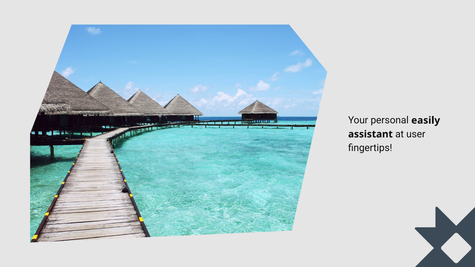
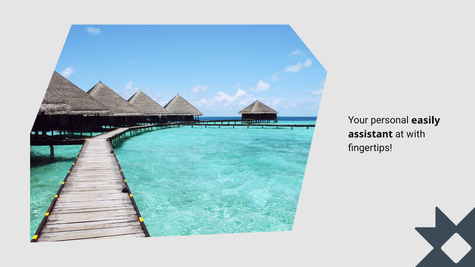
user: user -> with (416, 134)
